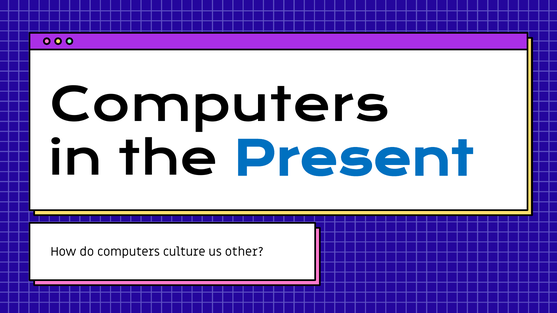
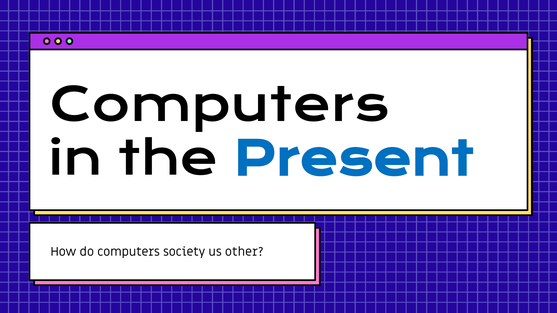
culture: culture -> society (184, 252)
